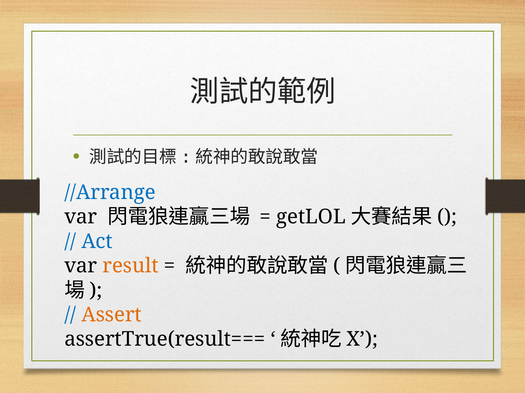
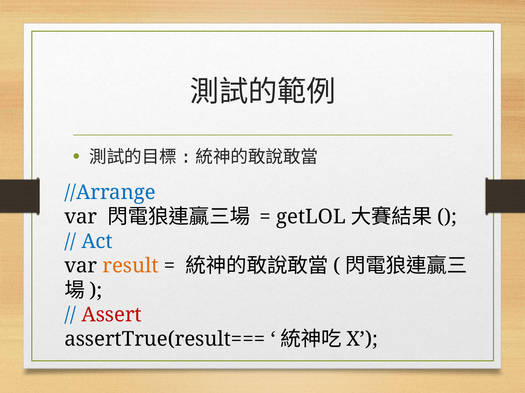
Assert colour: orange -> red (112, 315)
